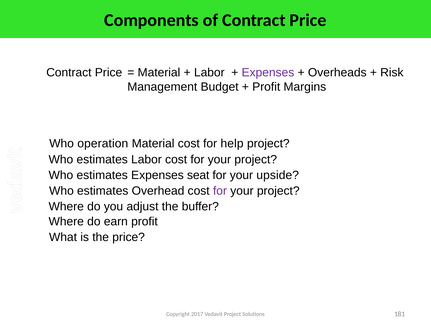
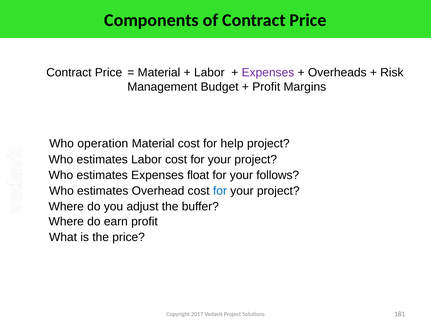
seat: seat -> float (198, 175)
upside: upside -> follows (278, 175)
for colour: purple -> blue (220, 191)
